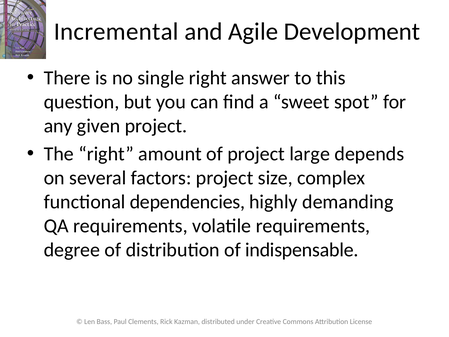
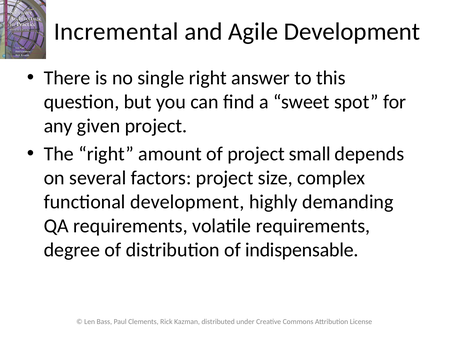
large: large -> small (310, 154)
functional dependencies: dependencies -> development (187, 202)
